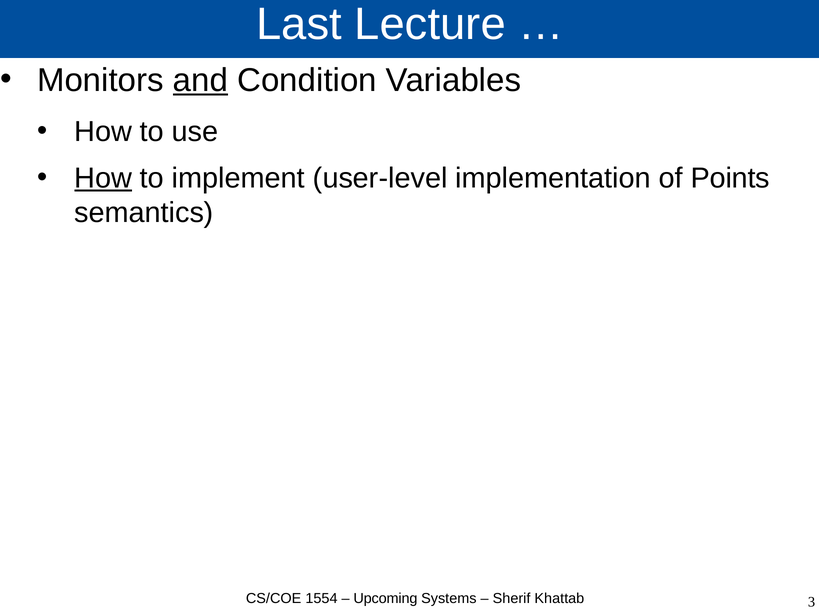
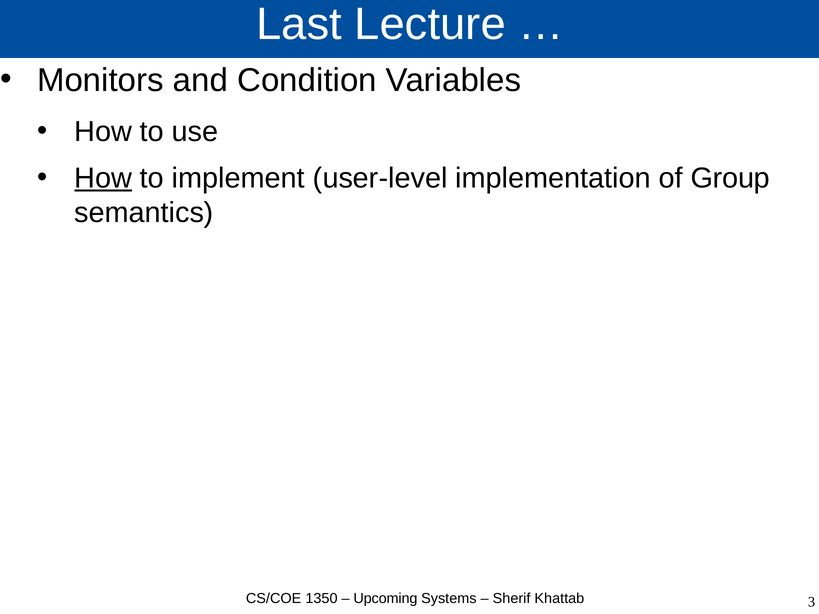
and underline: present -> none (200, 80)
Points: Points -> Group (730, 178)
1554: 1554 -> 1350 (321, 598)
